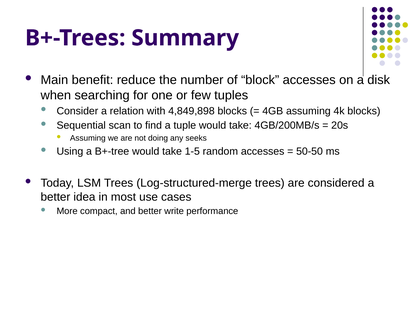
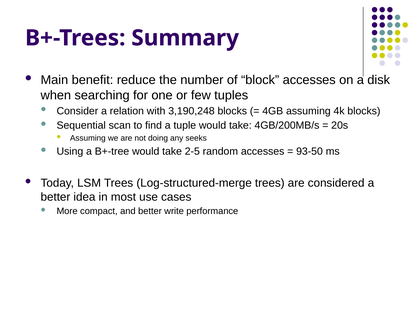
4,849,898: 4,849,898 -> 3,190,248 (191, 111)
1-5: 1-5 -> 2-5 (192, 152)
50-50: 50-50 -> 93-50 (309, 152)
